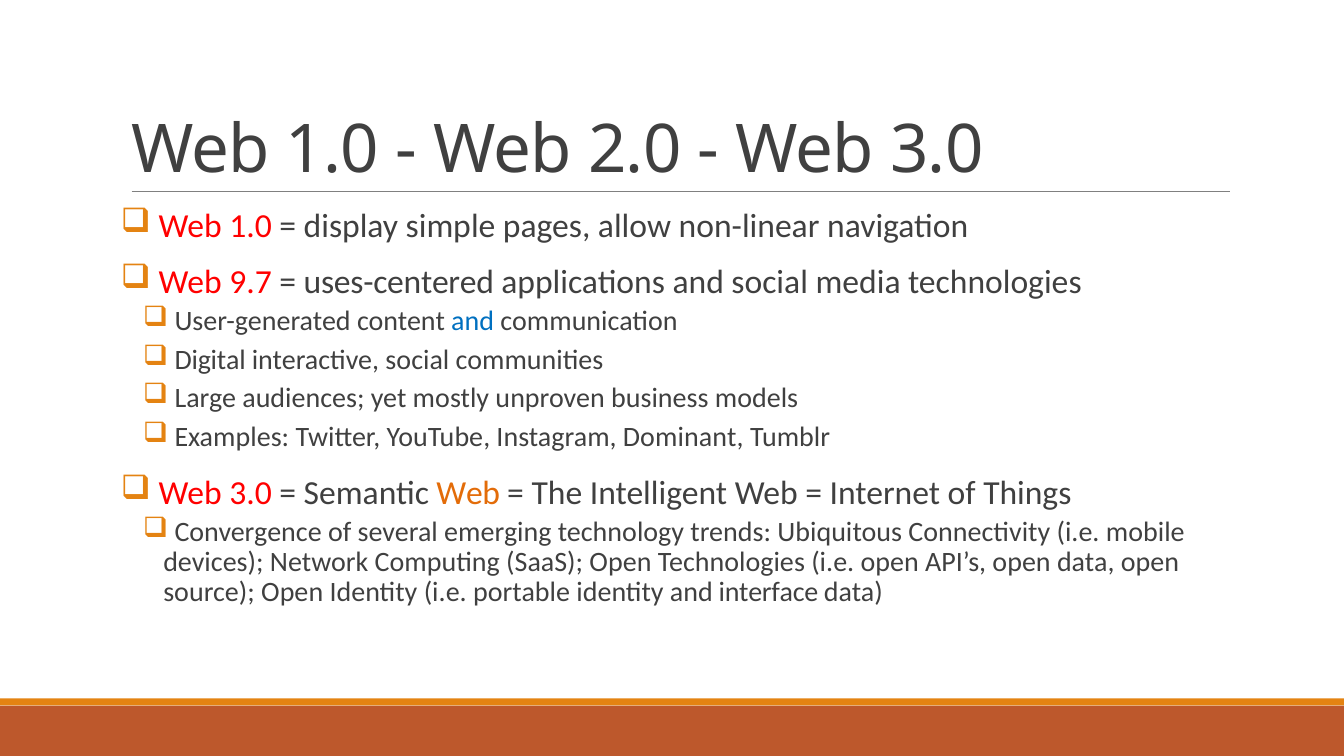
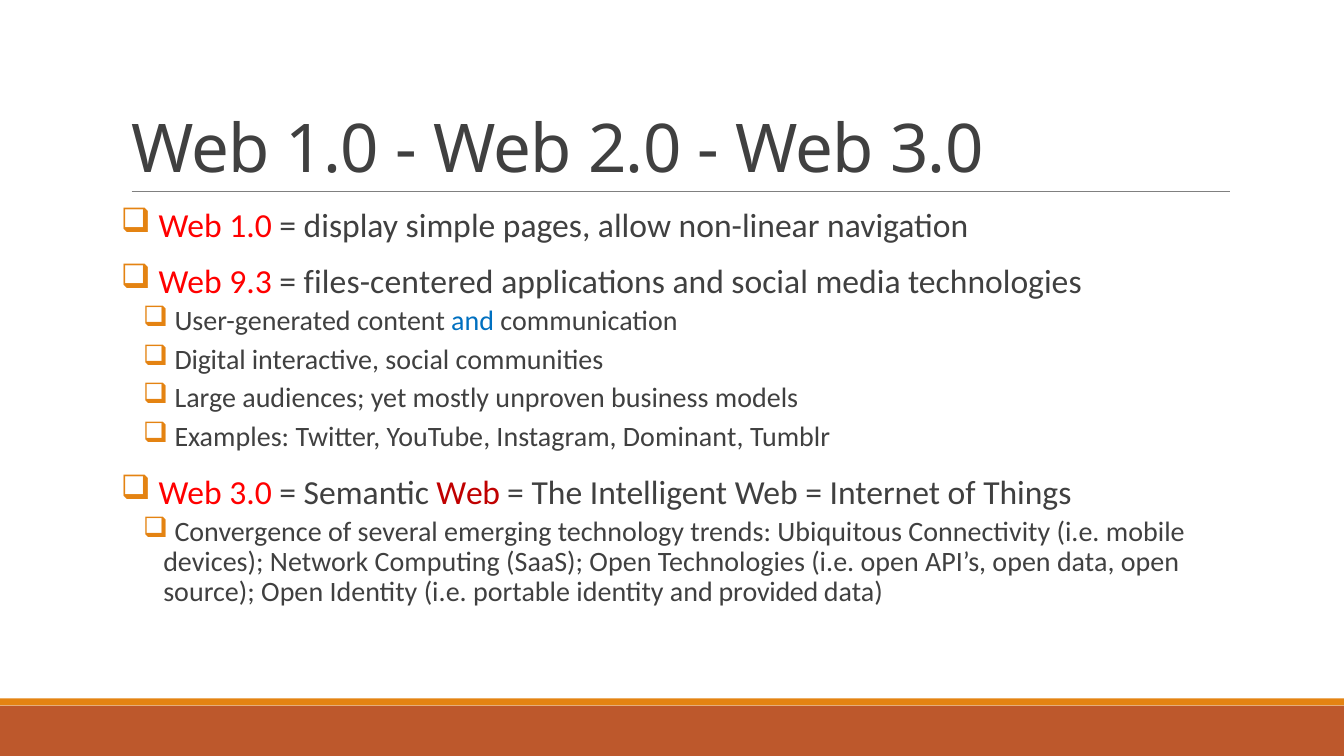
9.7: 9.7 -> 9.3 (251, 282)
uses-centered: uses-centered -> files-centered (399, 282)
Web colour: orange -> red (468, 493)
interface: interface -> provided (768, 592)
